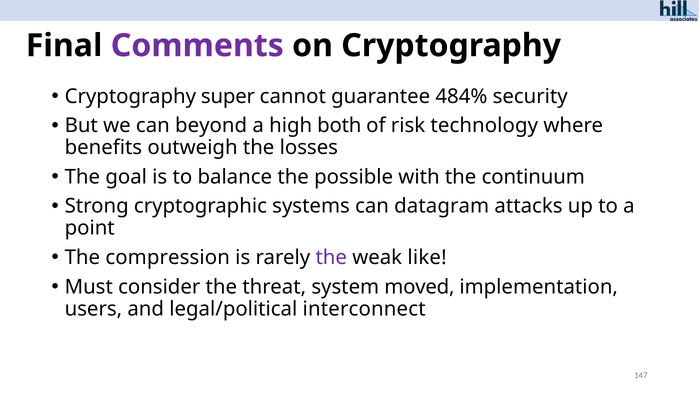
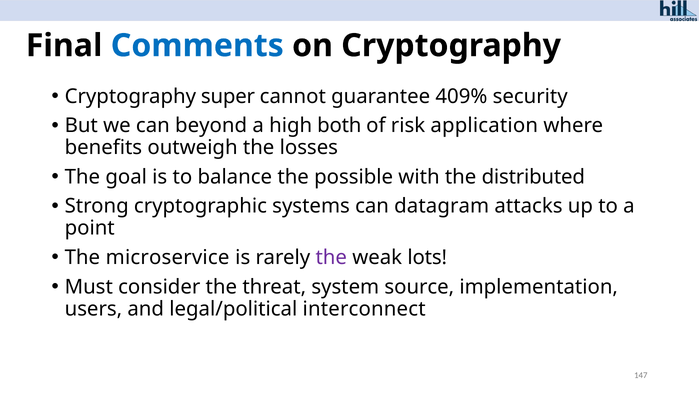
Comments colour: purple -> blue (197, 46)
484%: 484% -> 409% (461, 96)
technology: technology -> application (484, 126)
continuum: continuum -> distributed (533, 177)
compression: compression -> microservice (168, 258)
like: like -> lots (427, 258)
moved: moved -> source (419, 287)
